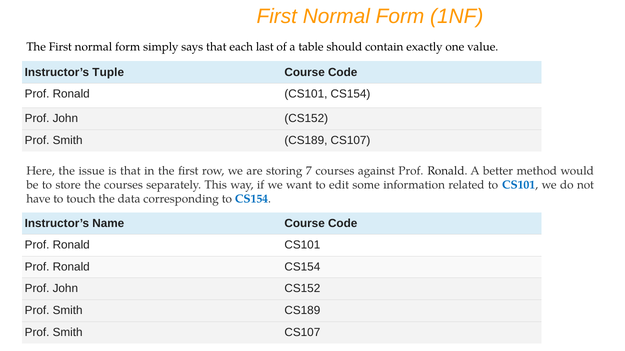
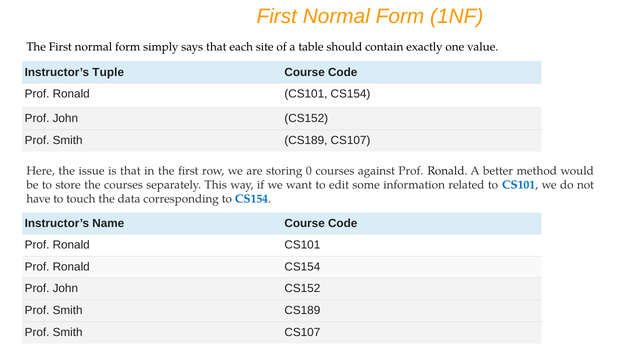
last: last -> site (265, 47)
7: 7 -> 0 (309, 171)
